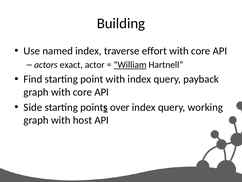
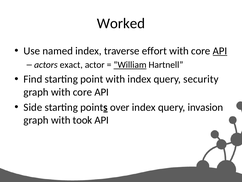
Building: Building -> Worked (121, 23)
API underline: none -> present (220, 51)
payback: payback -> security (201, 79)
working: working -> invasion (205, 107)
host: host -> took (83, 120)
